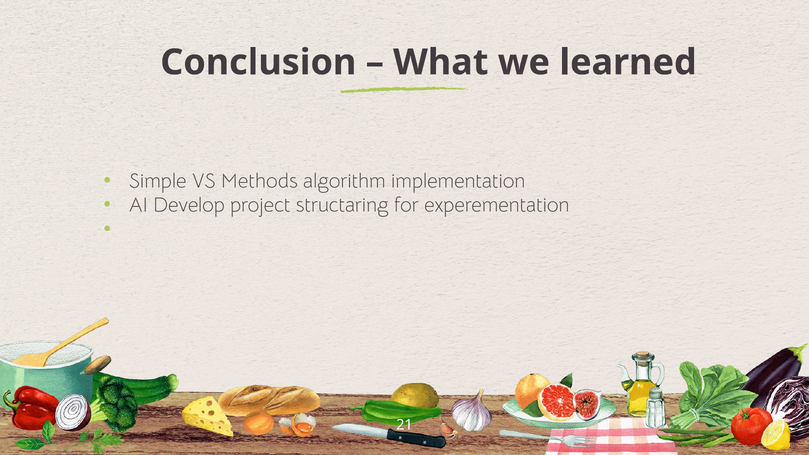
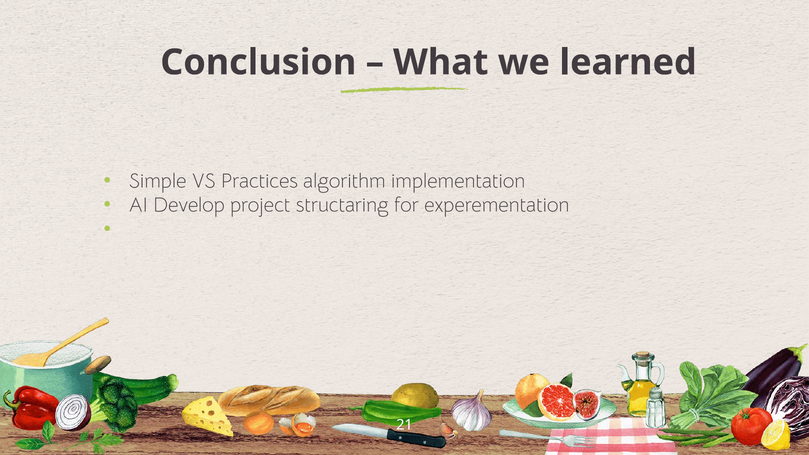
Methods: Methods -> Practices (259, 181)
